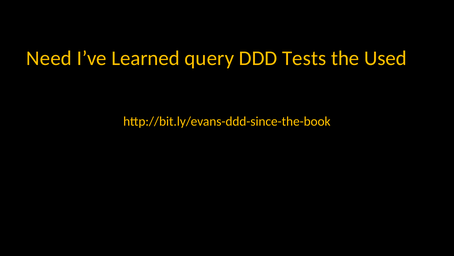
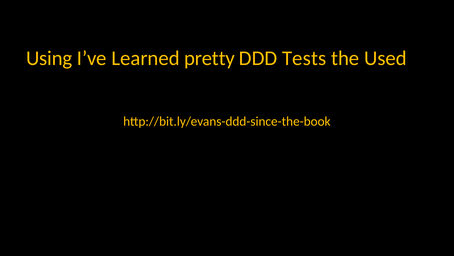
Need: Need -> Using (49, 58)
query: query -> pretty (209, 58)
